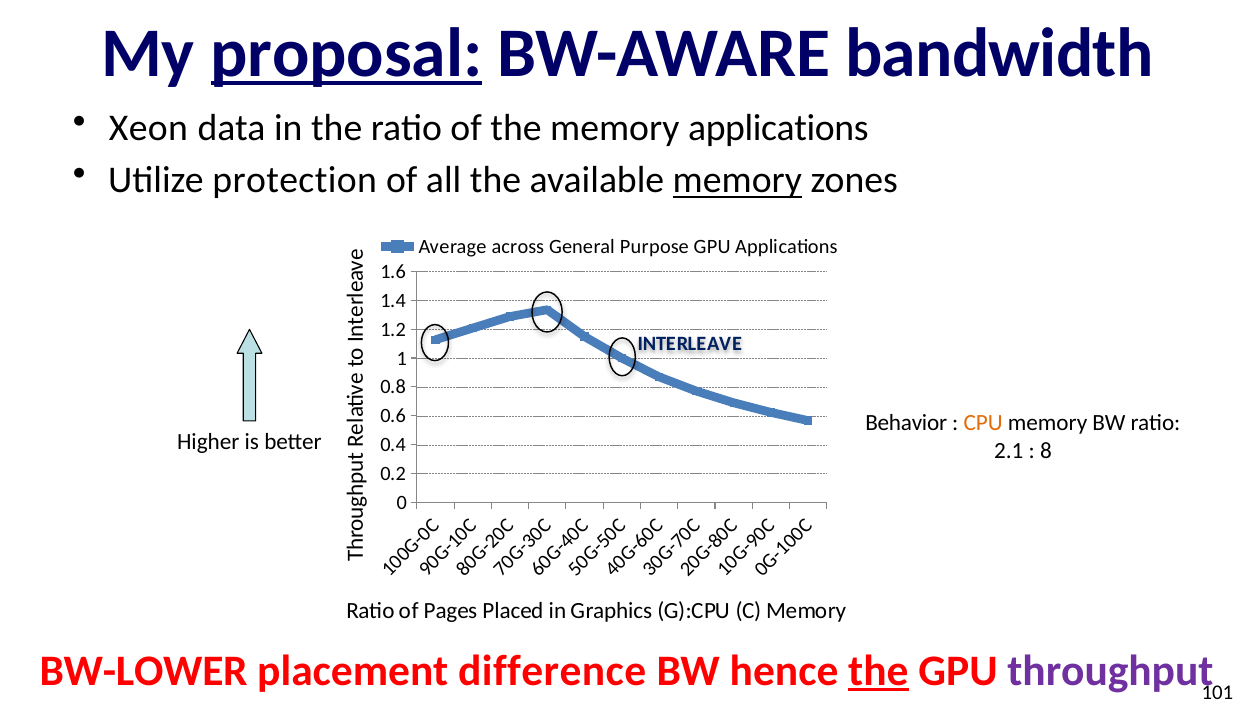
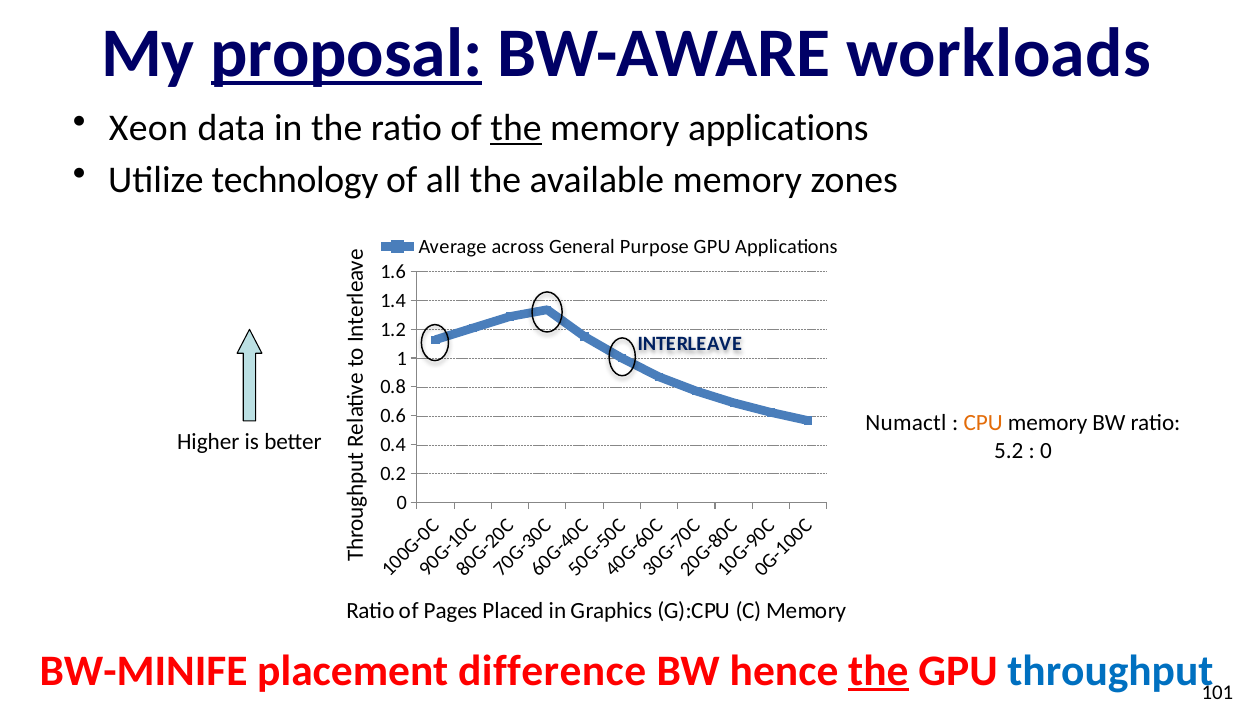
bandwidth: bandwidth -> workloads (999, 53)
the underline: none -> present (516, 128)
protection: protection -> technology (295, 181)
memory underline: present -> none (737, 181)
Behavior: Behavior -> Numactl (906, 423)
2.1: 2.1 -> 5.2 (1009, 451)
8: 8 -> 0 (1046, 451)
BW-LOWER: BW-LOWER -> BW-MINIFE (144, 671)
throughput colour: purple -> blue (1110, 671)
